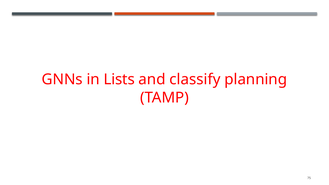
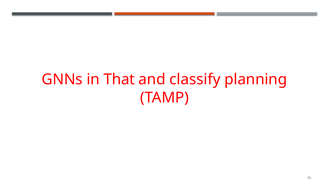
Lists: Lists -> That (119, 79)
